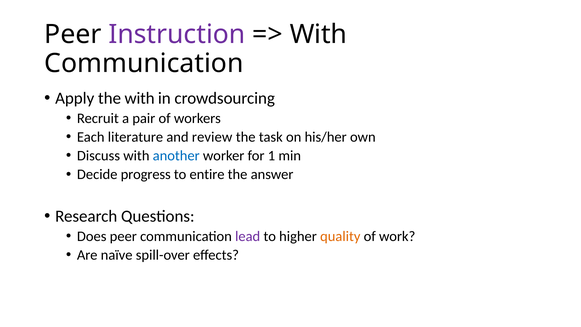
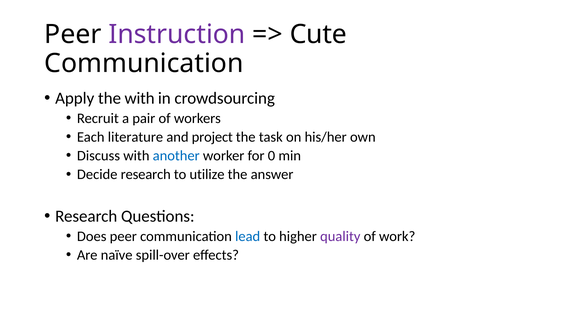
With: With -> Cute (318, 34)
review: review -> project (212, 137)
1: 1 -> 0 (271, 156)
Decide progress: progress -> research (146, 174)
entire: entire -> utilize (207, 174)
lead colour: purple -> blue (248, 236)
quality colour: orange -> purple (340, 236)
